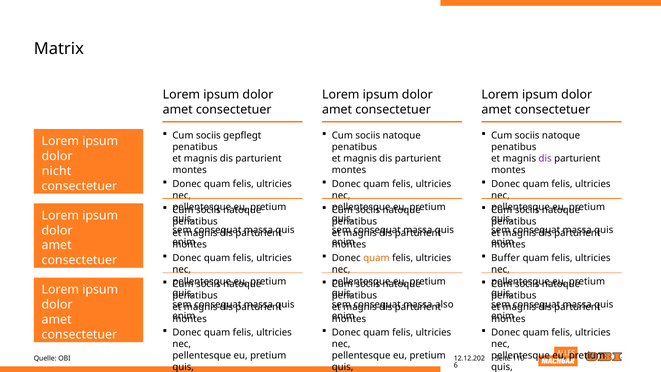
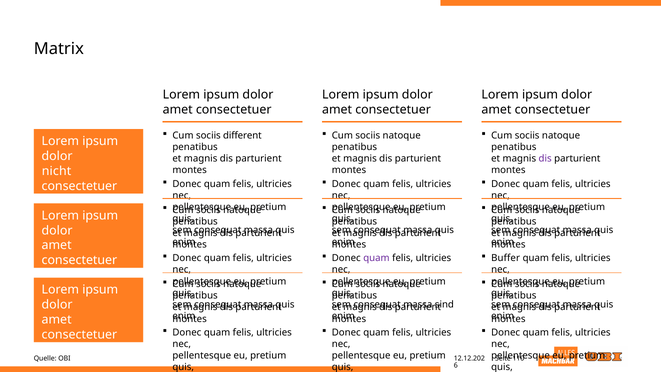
gepflegt: gepflegt -> different (242, 135)
quam colour: orange -> purple (376, 258)
also: also -> sind (444, 304)
